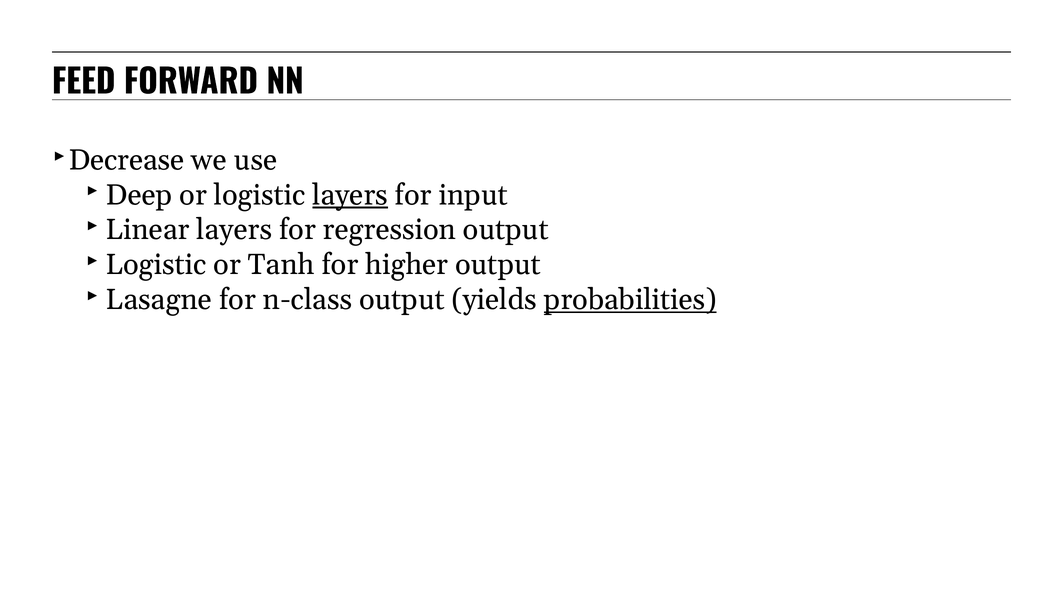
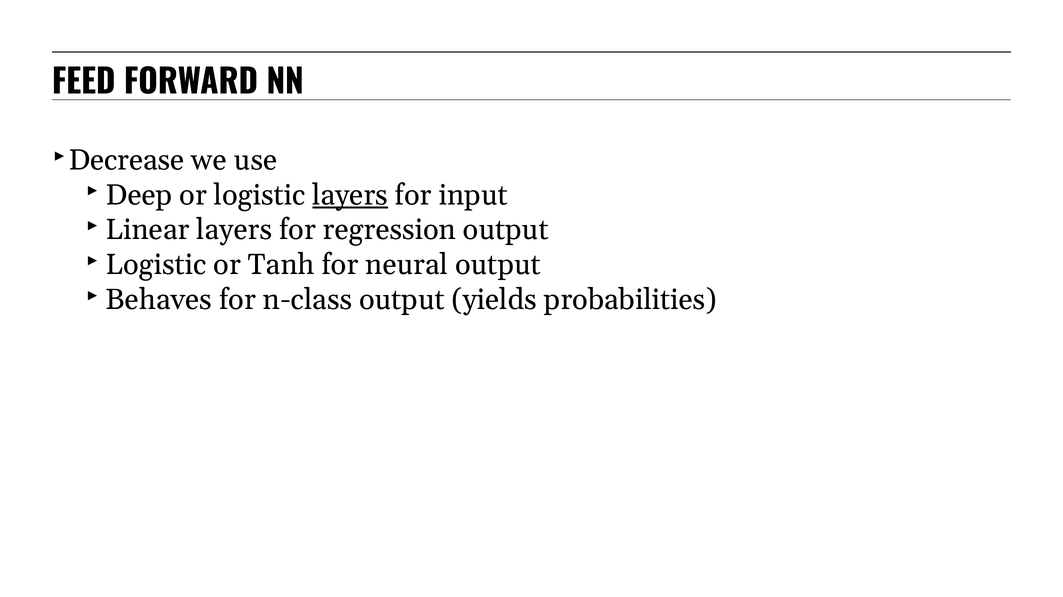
higher: higher -> neural (407, 265)
Lasagne: Lasagne -> Behaves (159, 300)
probabilities underline: present -> none (630, 300)
